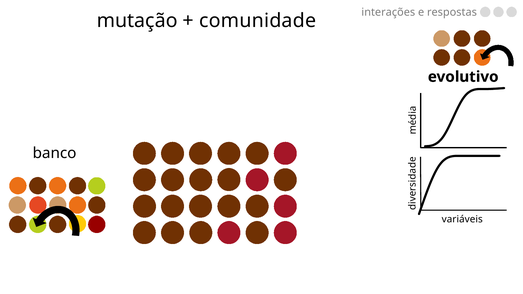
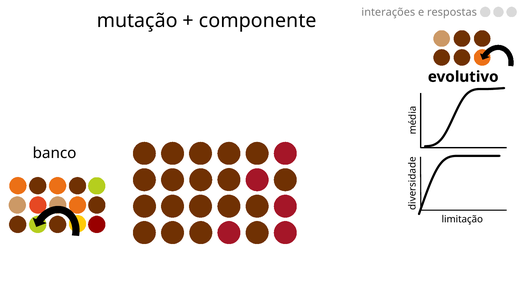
comunidade: comunidade -> componente (258, 21)
variáveis: variáveis -> limitação (462, 220)
